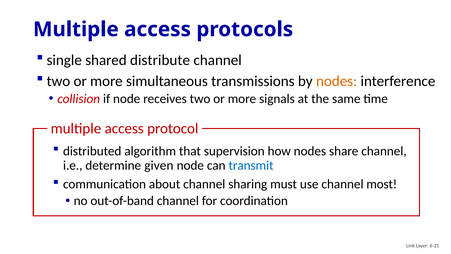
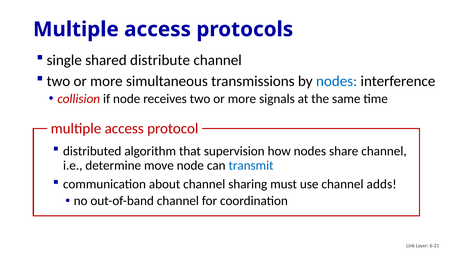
nodes colour: orange -> blue (337, 81)
given: given -> move (159, 165)
most: most -> adds (382, 184)
